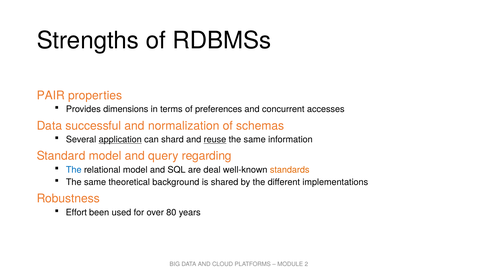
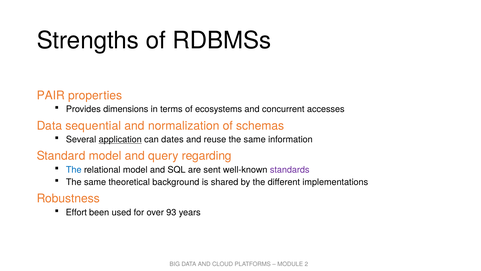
preferences: preferences -> ecosystems (219, 109)
successful: successful -> sequential (93, 125)
shard: shard -> dates (172, 139)
reuse underline: present -> none (215, 139)
deal: deal -> sent (212, 170)
standards colour: orange -> purple (290, 170)
80: 80 -> 93 (171, 212)
